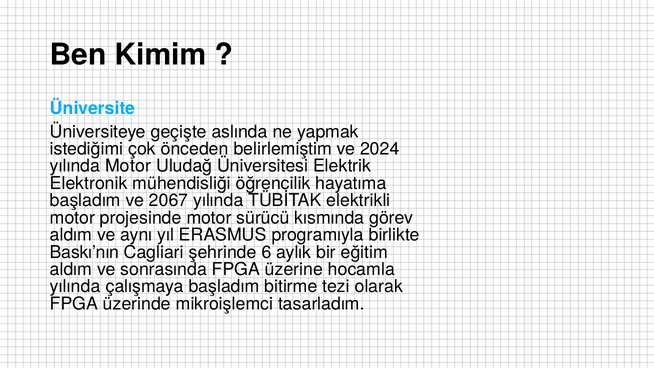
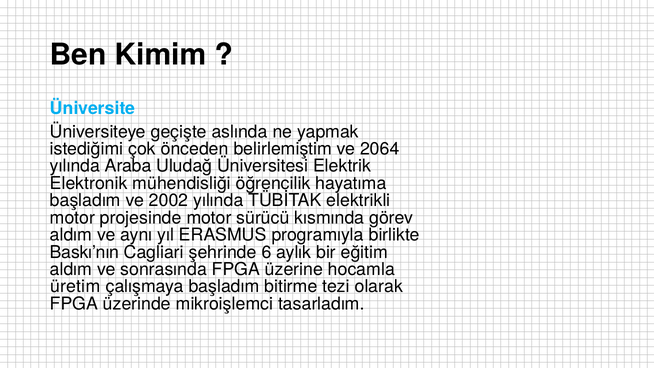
2024: 2024 -> 2064 (380, 149)
yılında Motor: Motor -> Araba (128, 166)
2067: 2067 -> 2002 (169, 200)
yılında: yılında -> üretim (75, 286)
